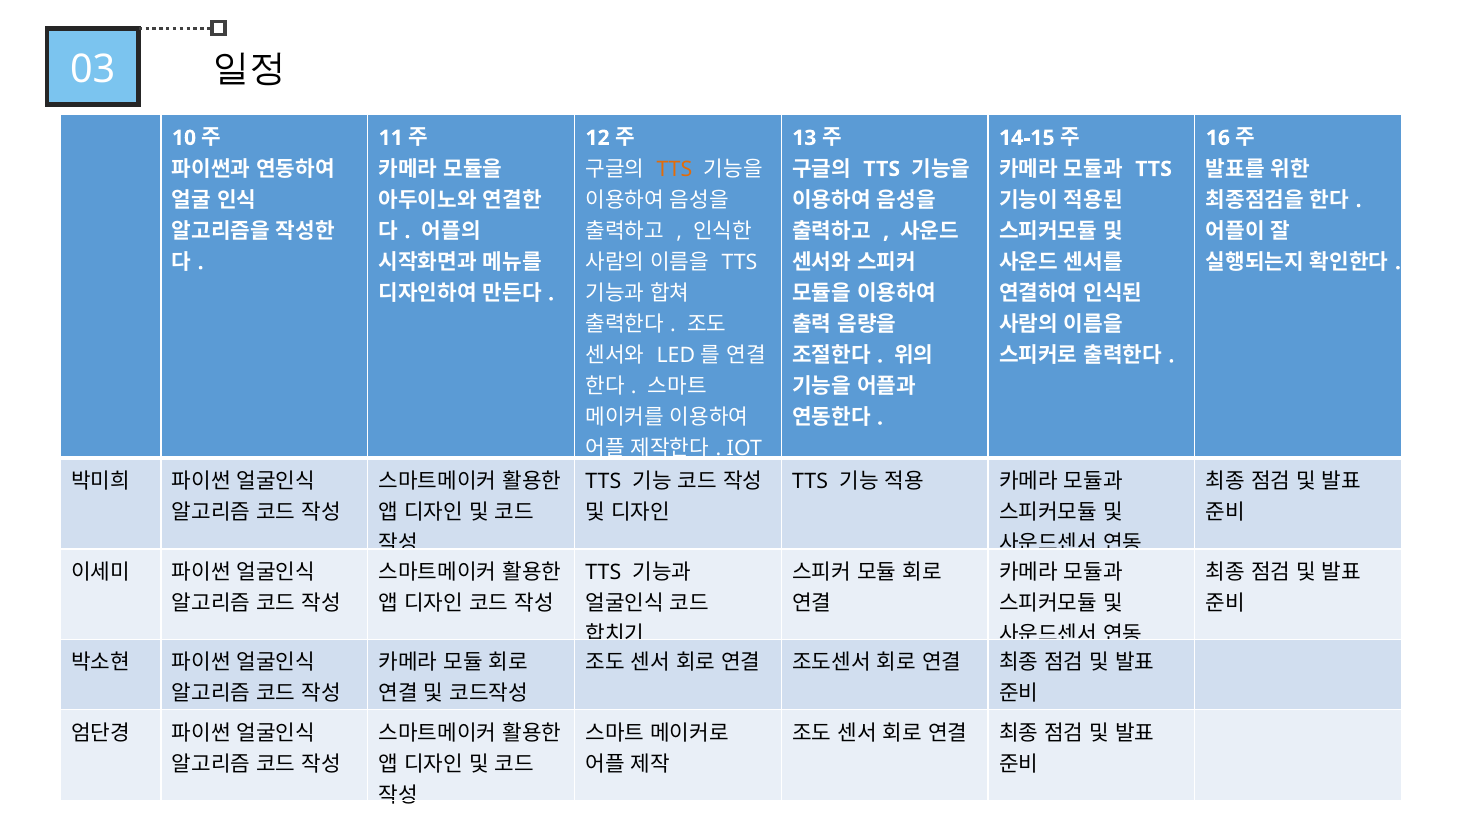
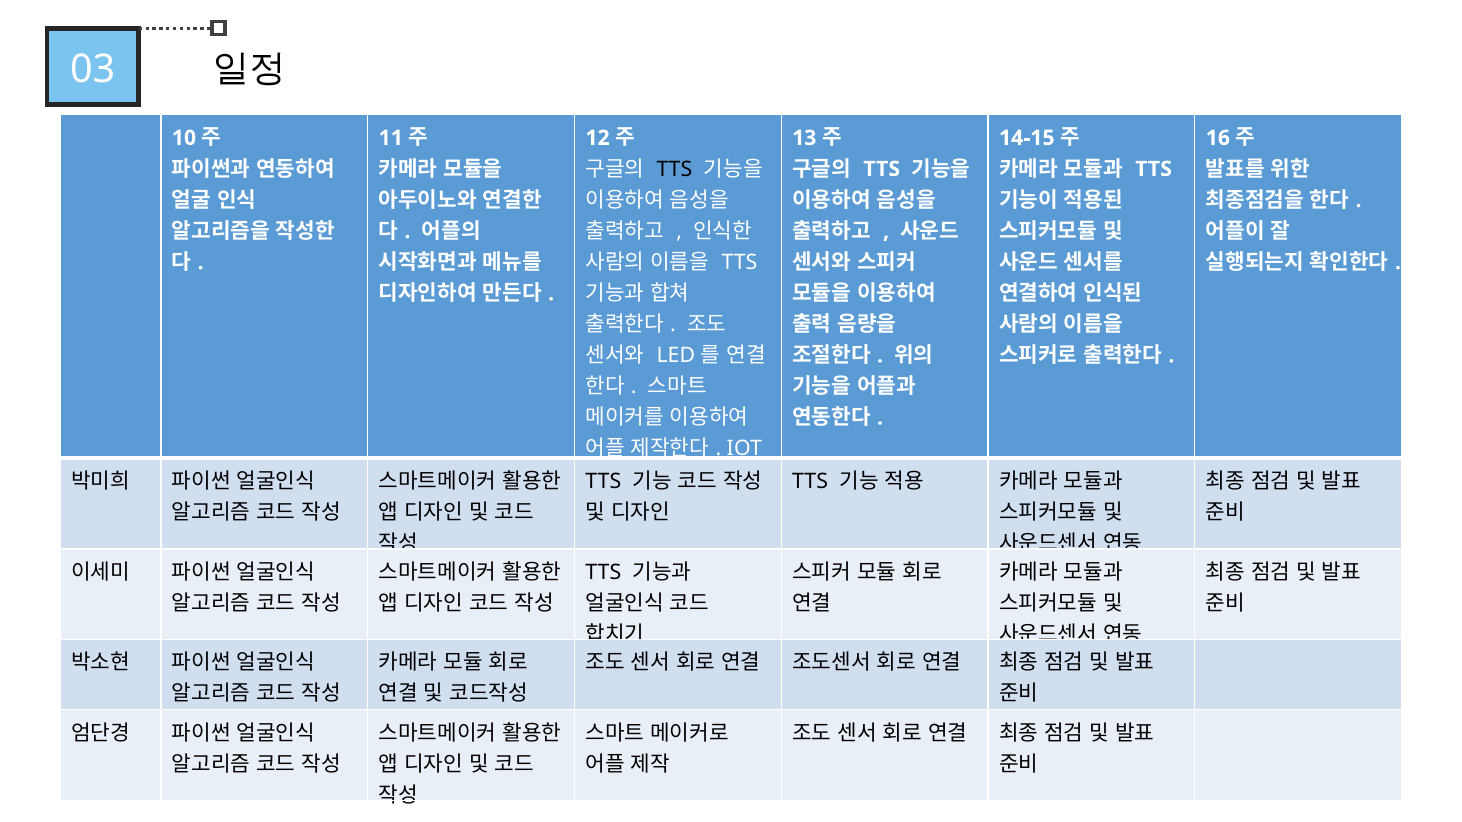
TTS colour: orange -> black (674, 169)
